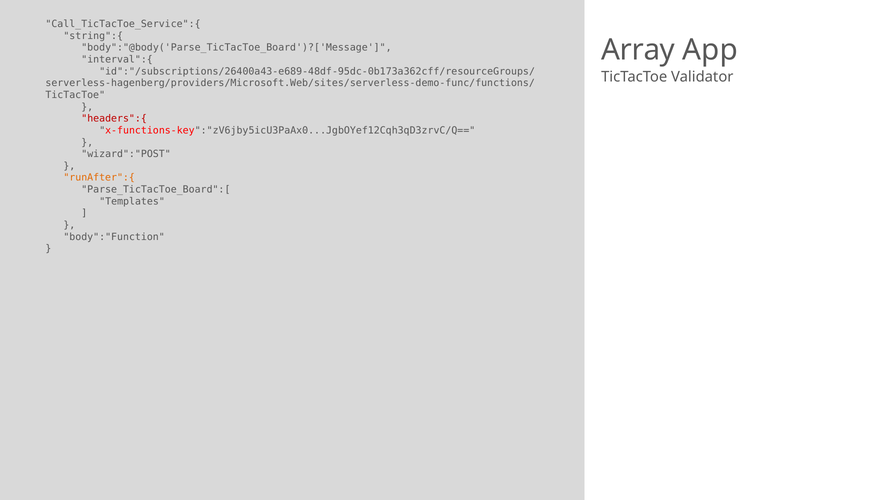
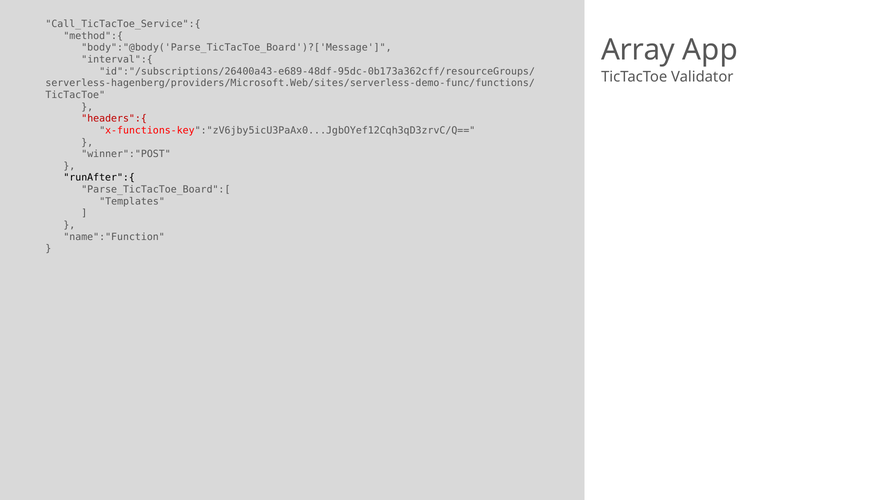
string":{: string":{ -> method":{ (93, 36)
wizard":"POST: wizard":"POST -> winner":"POST (126, 154)
runAfter":{ colour: orange -> black (99, 178)
body":"Function: body":"Function -> name":"Function (114, 237)
